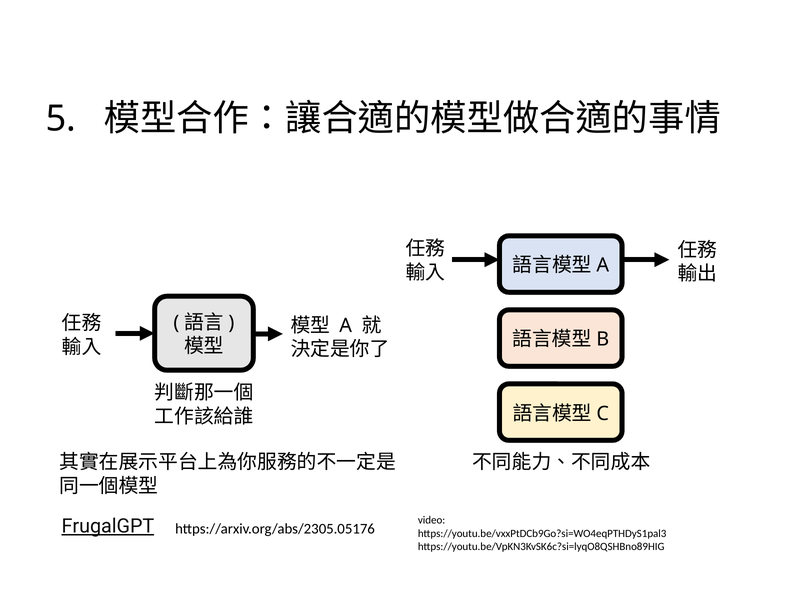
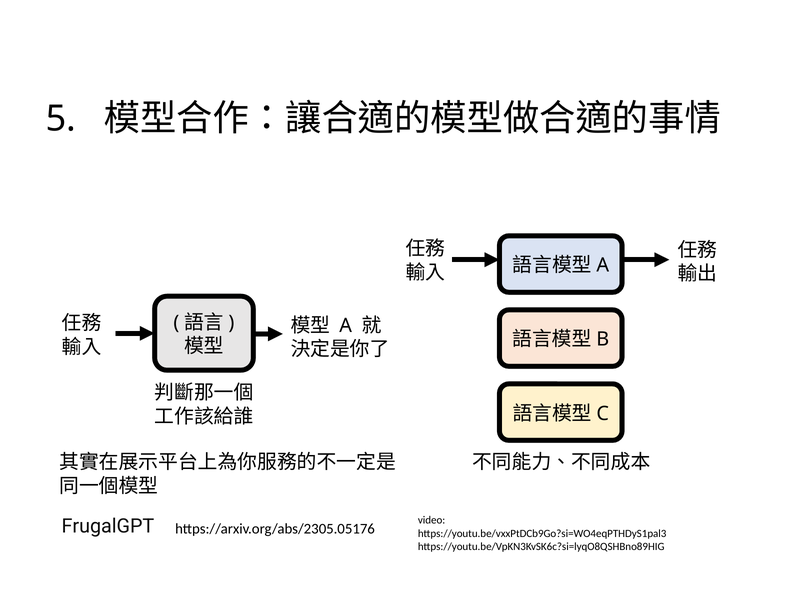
FrugalGPT underline: present -> none (108, 526)
